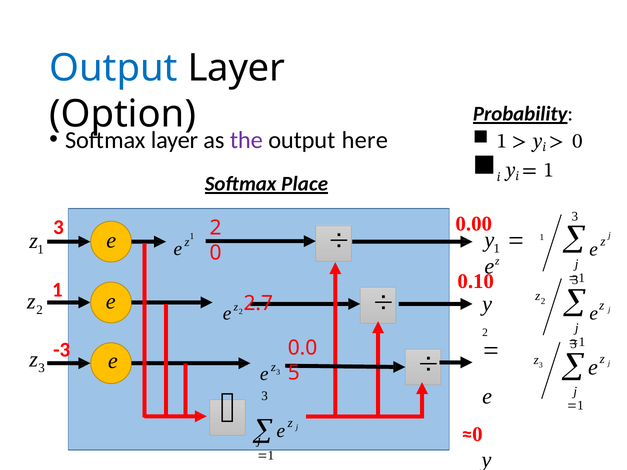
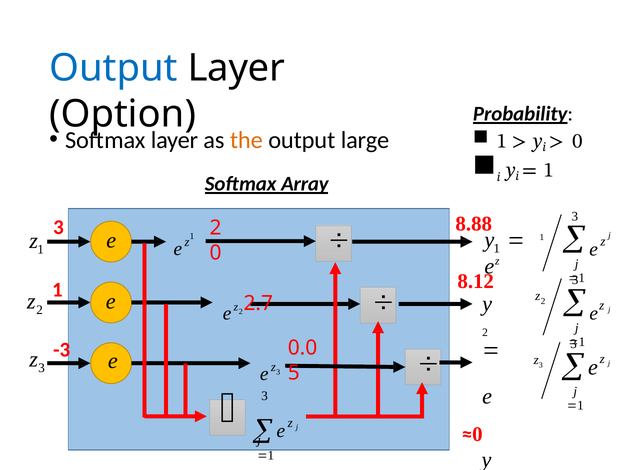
the colour: purple -> orange (246, 140)
here: here -> large (365, 140)
Place: Place -> Array (305, 184)
0.00: 0.00 -> 8.88 (474, 224)
0.10: 0.10 -> 8.12 (476, 281)
